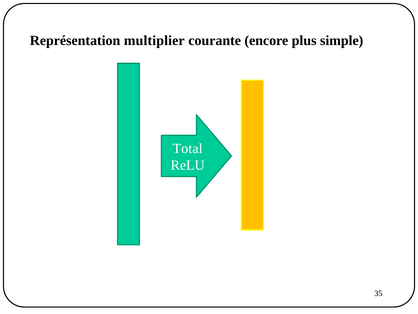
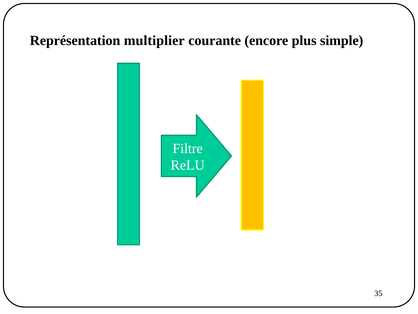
Total: Total -> Filtre (188, 148)
